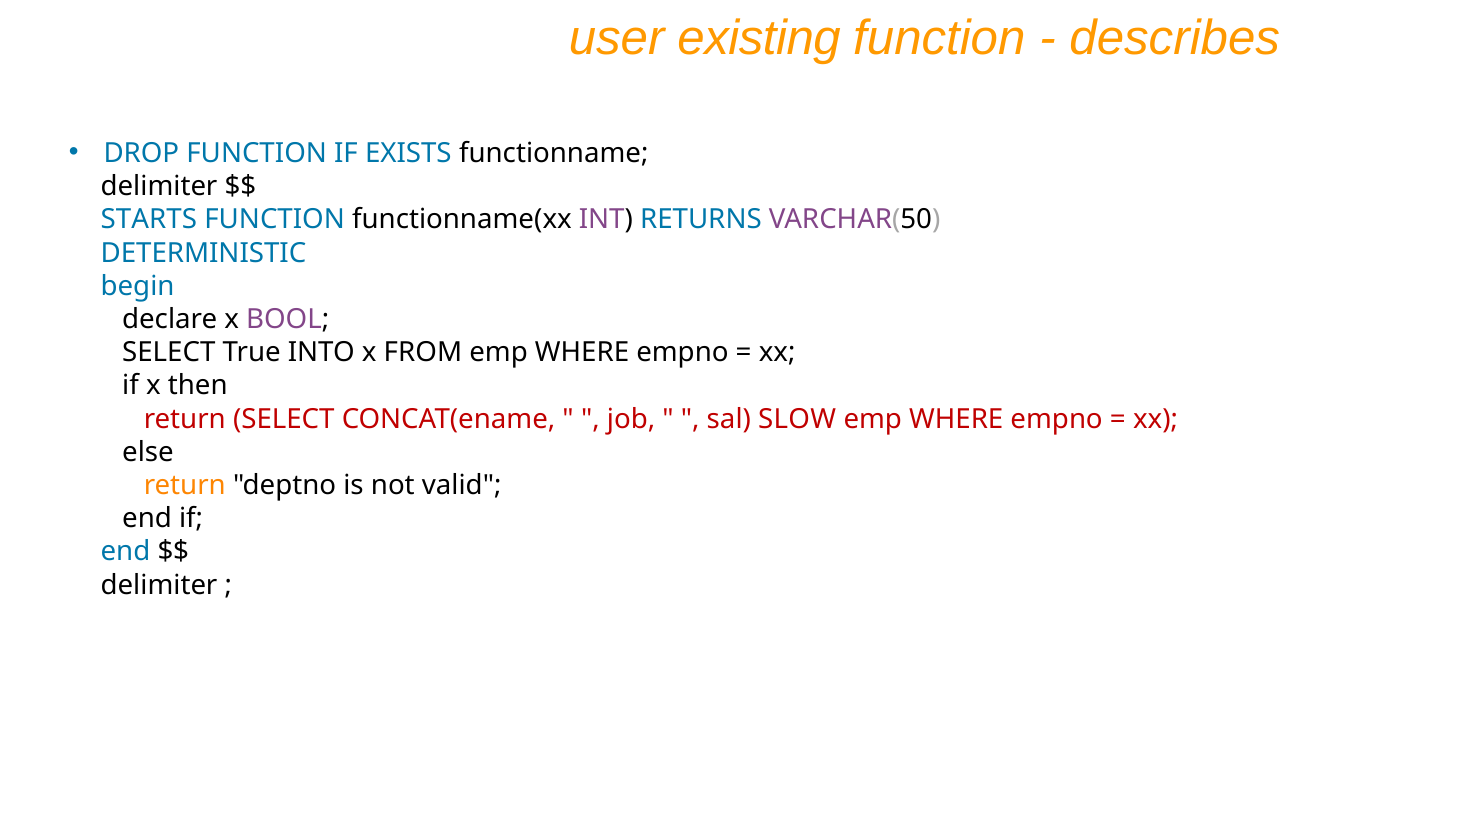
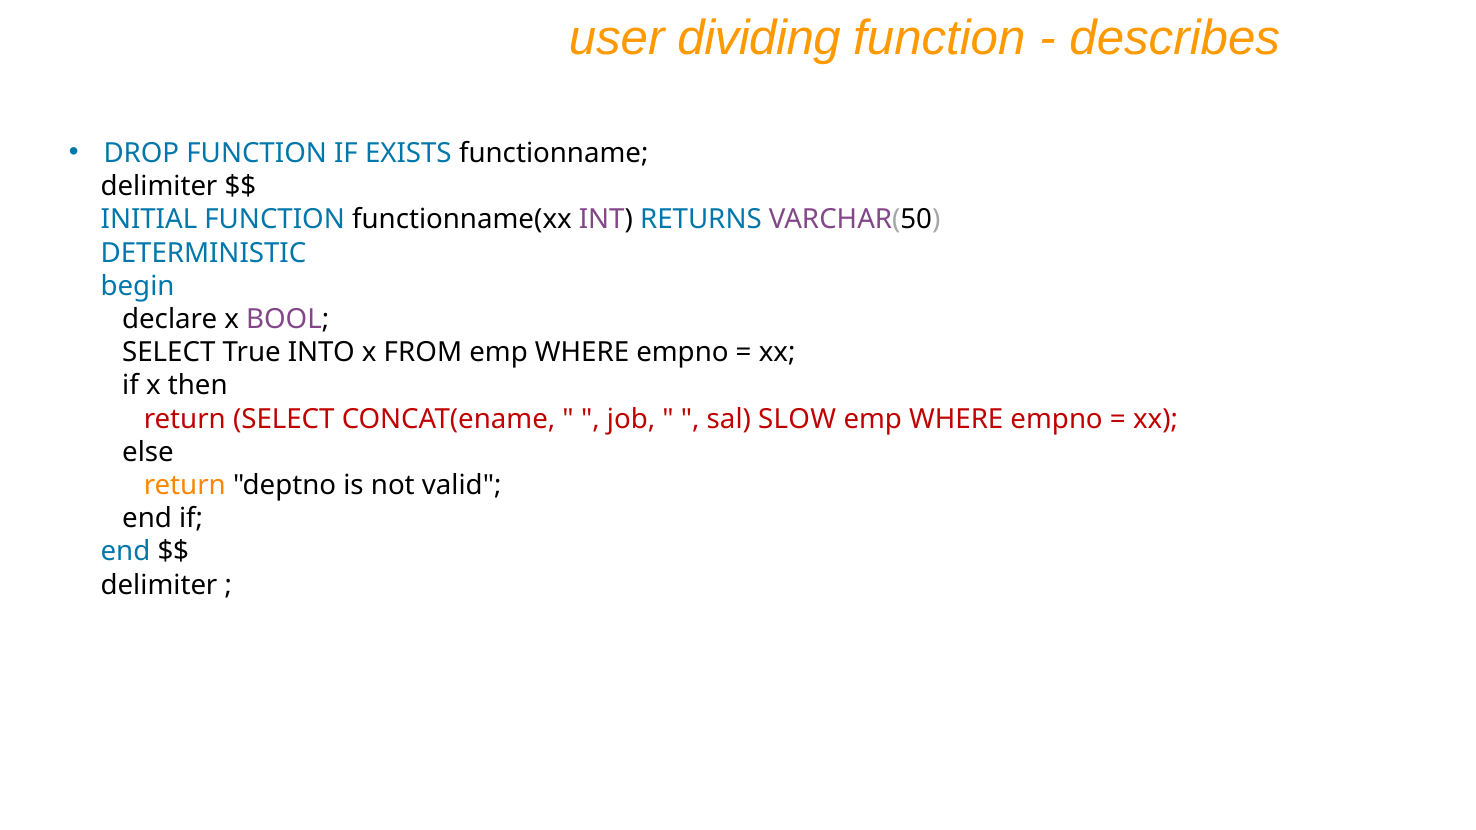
existing: existing -> dividing (759, 38)
STARTS: STARTS -> INITIAL (149, 220)
